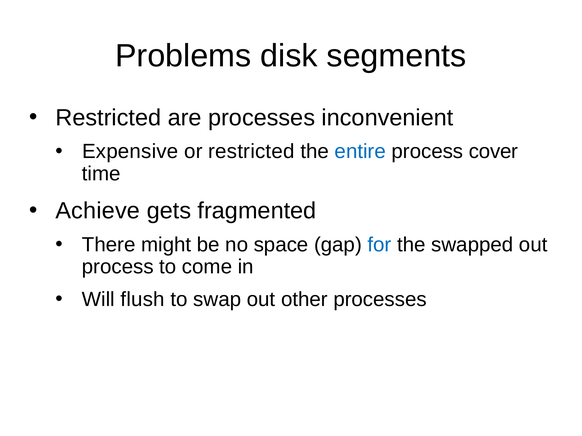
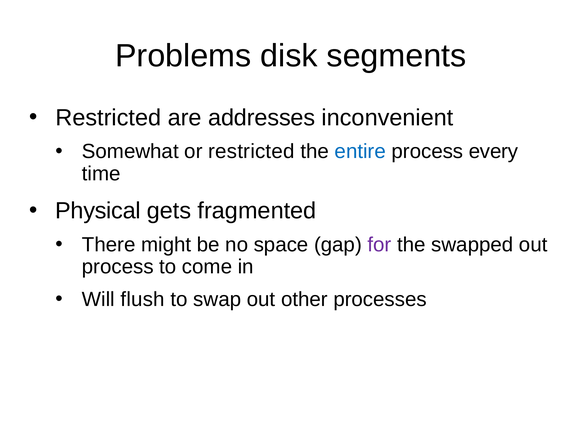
are processes: processes -> addresses (262, 118)
Expensive: Expensive -> Somewhat (130, 152)
cover: cover -> every (493, 152)
Achieve: Achieve -> Physical (98, 211)
for colour: blue -> purple (380, 245)
